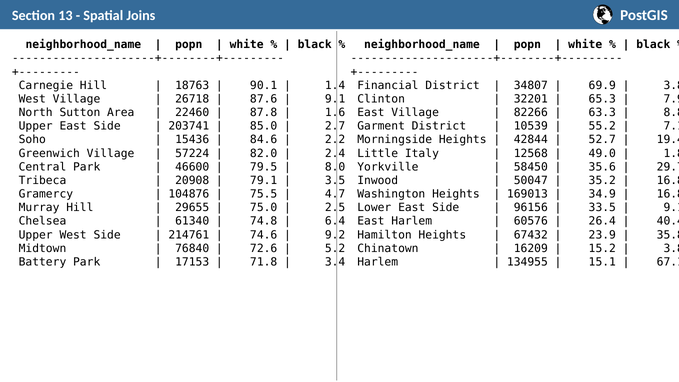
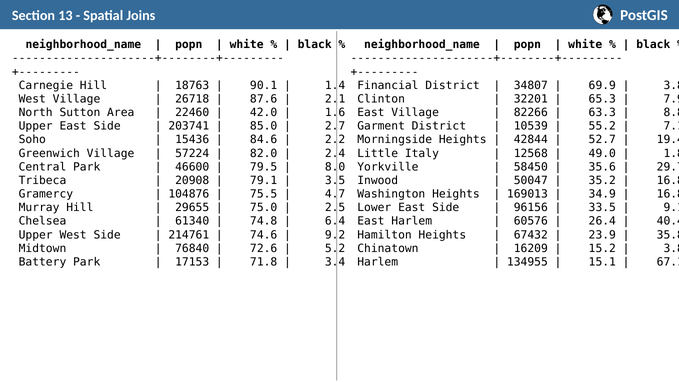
9.1: 9.1 -> 2.1 (335, 99)
87.8: 87.8 -> 42.0 (264, 113)
